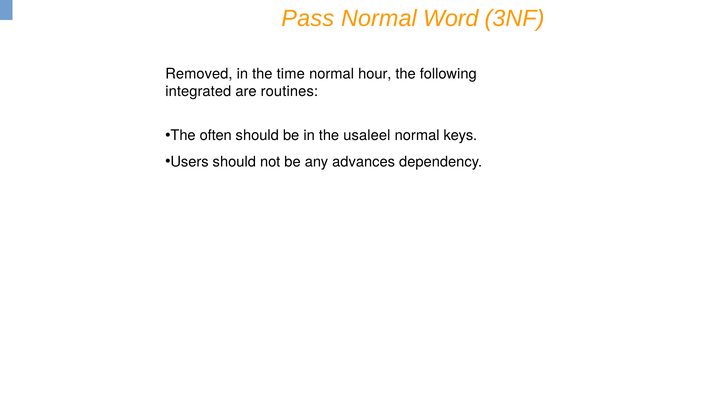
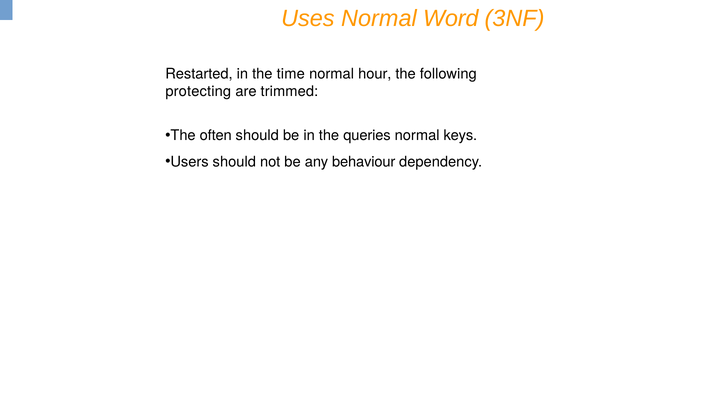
Pass: Pass -> Uses (308, 18)
Removed: Removed -> Restarted (199, 74)
integrated: integrated -> protecting (198, 92)
routines: routines -> trimmed (289, 92)
usaleel: usaleel -> queries (367, 136)
advances: advances -> behaviour (364, 162)
